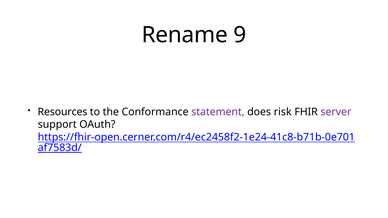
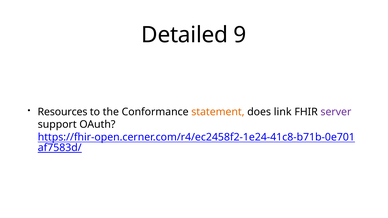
Rename: Rename -> Detailed (185, 35)
statement colour: purple -> orange (218, 112)
risk: risk -> link (283, 112)
